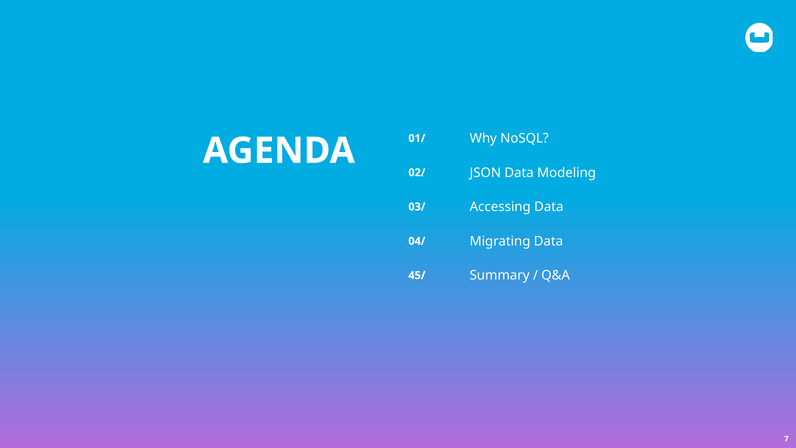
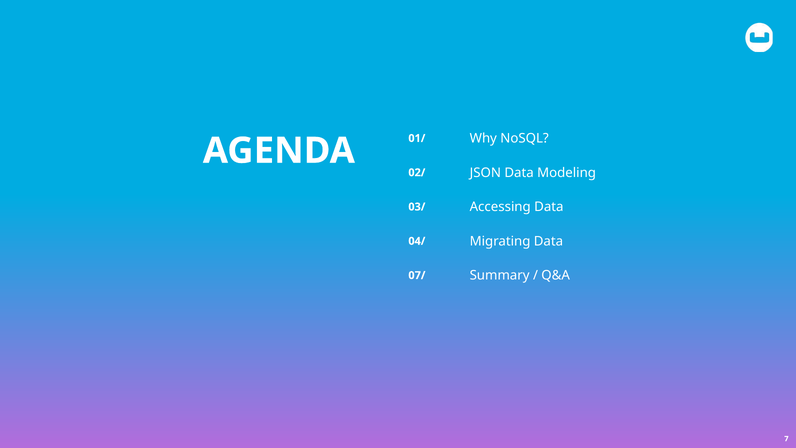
45/: 45/ -> 07/ (417, 275)
